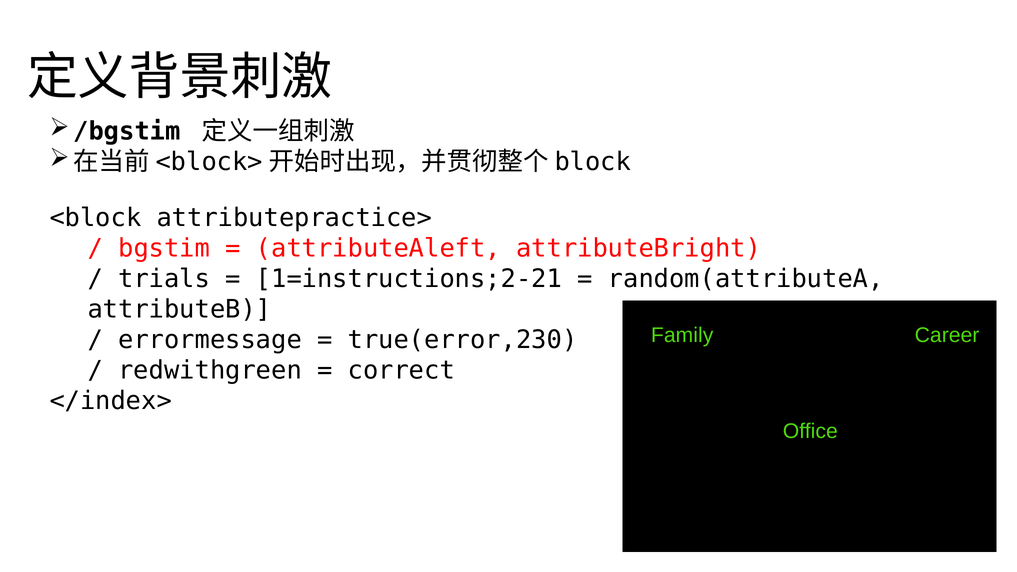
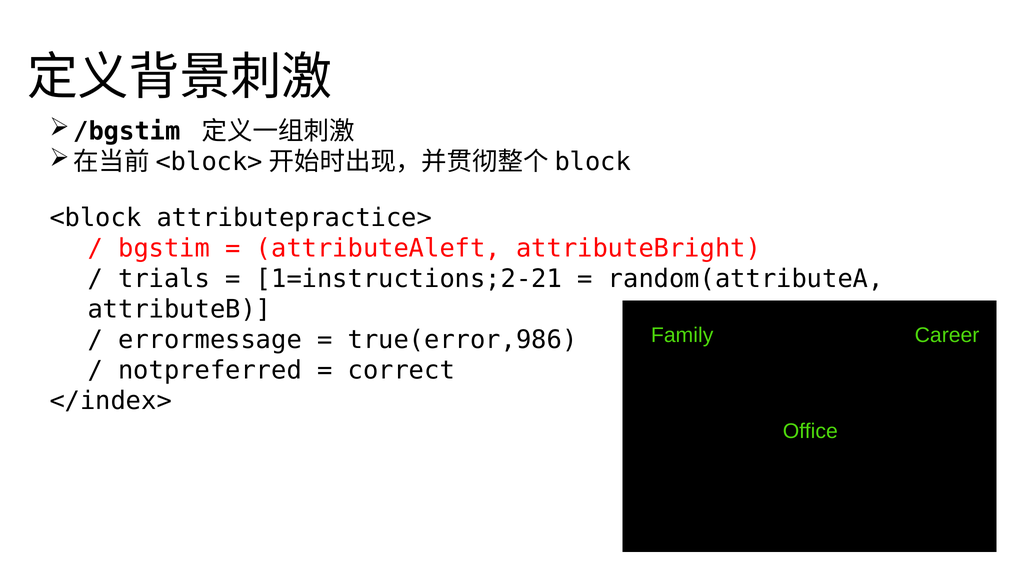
true(error,230: true(error,230 -> true(error,986 (463, 340)
redwithgreen: redwithgreen -> notpreferred (210, 370)
